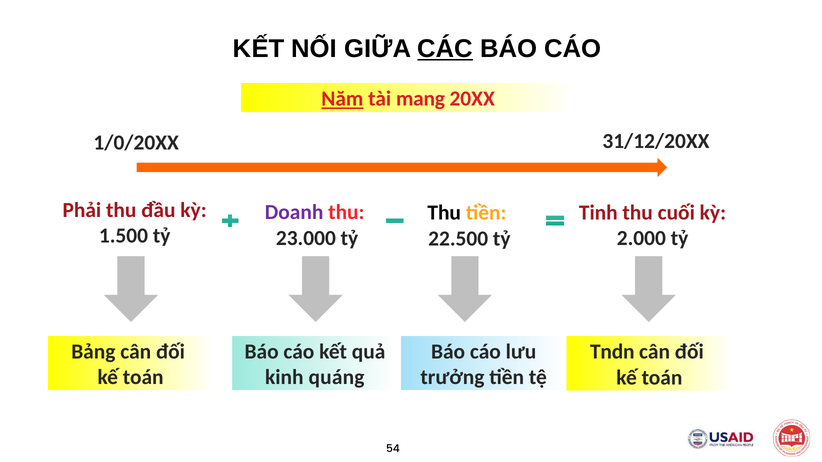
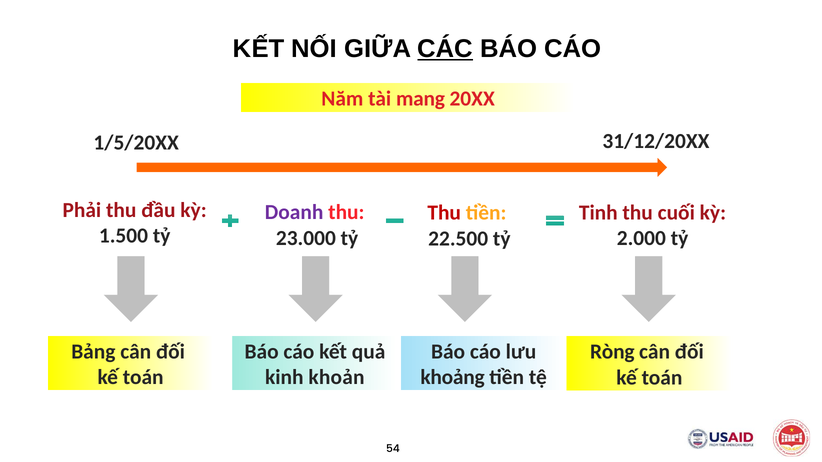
Năm underline: present -> none (342, 99)
1/0/20XX: 1/0/20XX -> 1/5/20XX (136, 143)
Thu colour: black -> red (444, 213)
Tndn: Tndn -> Ròng (612, 352)
quáng: quáng -> khoản (337, 378)
trưởng: trưởng -> khoảng (453, 378)
